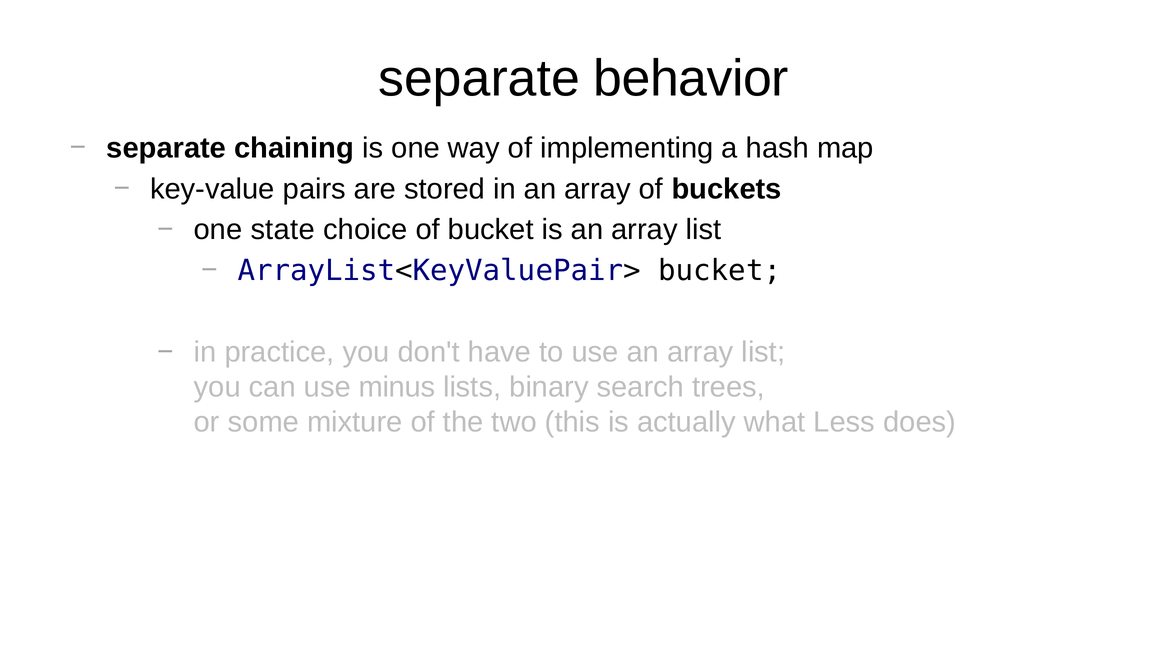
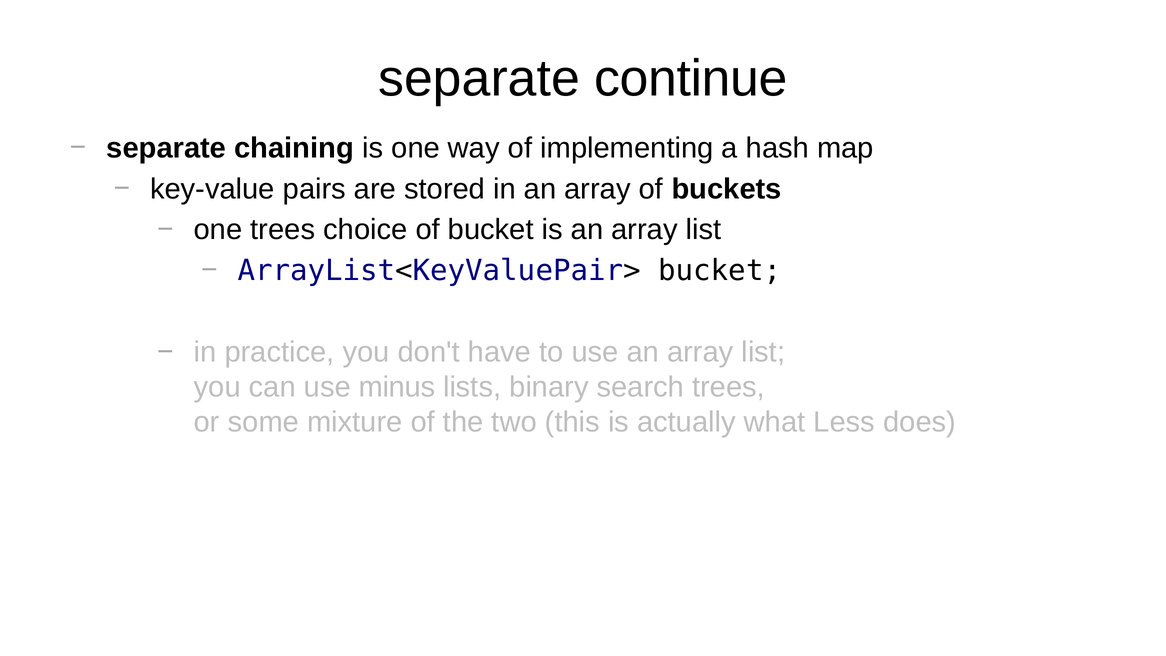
behavior: behavior -> continue (691, 79)
one state: state -> trees (283, 230)
